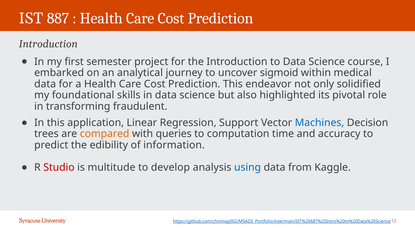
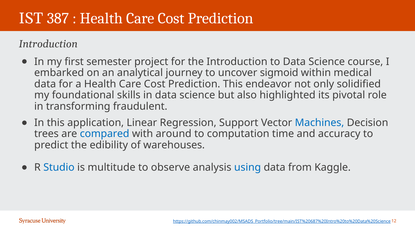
887: 887 -> 387 (58, 19)
compared colour: orange -> blue (105, 134)
queries: queries -> around (174, 134)
information: information -> warehouses (174, 145)
Studio colour: red -> blue (59, 168)
develop: develop -> observe (171, 168)
